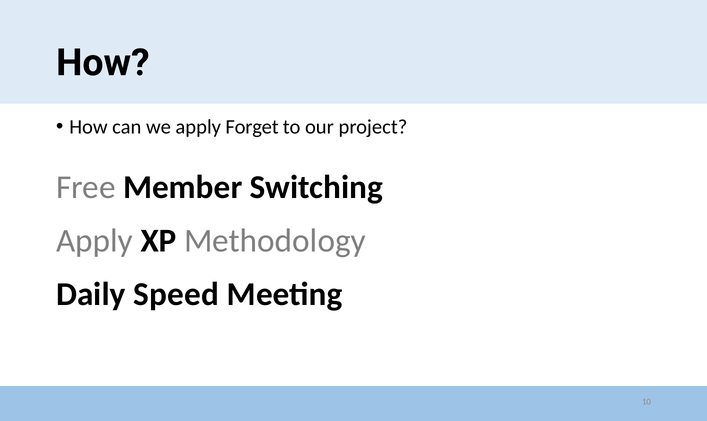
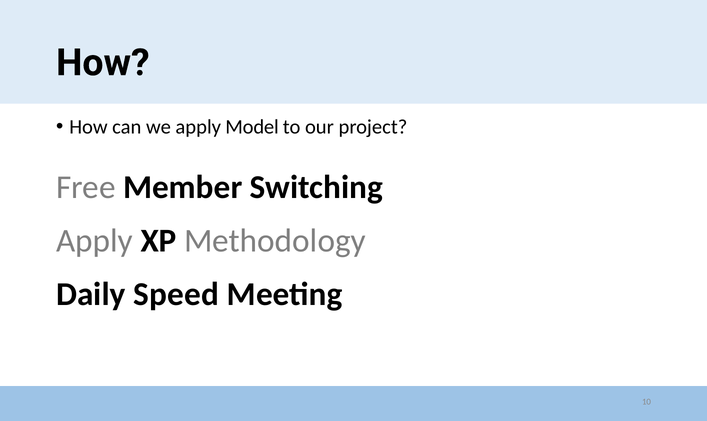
Forget: Forget -> Model (252, 127)
